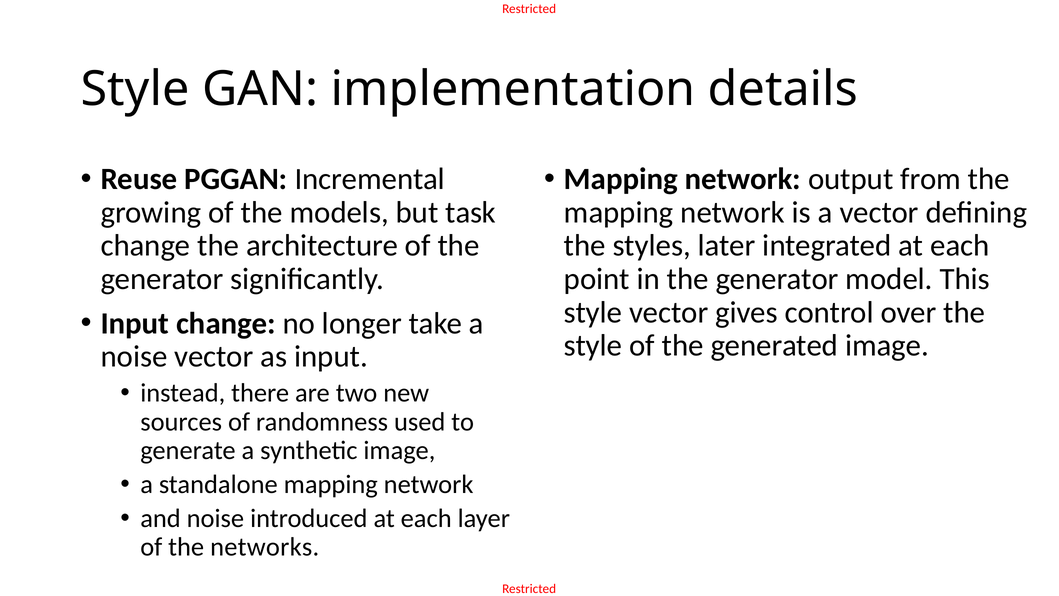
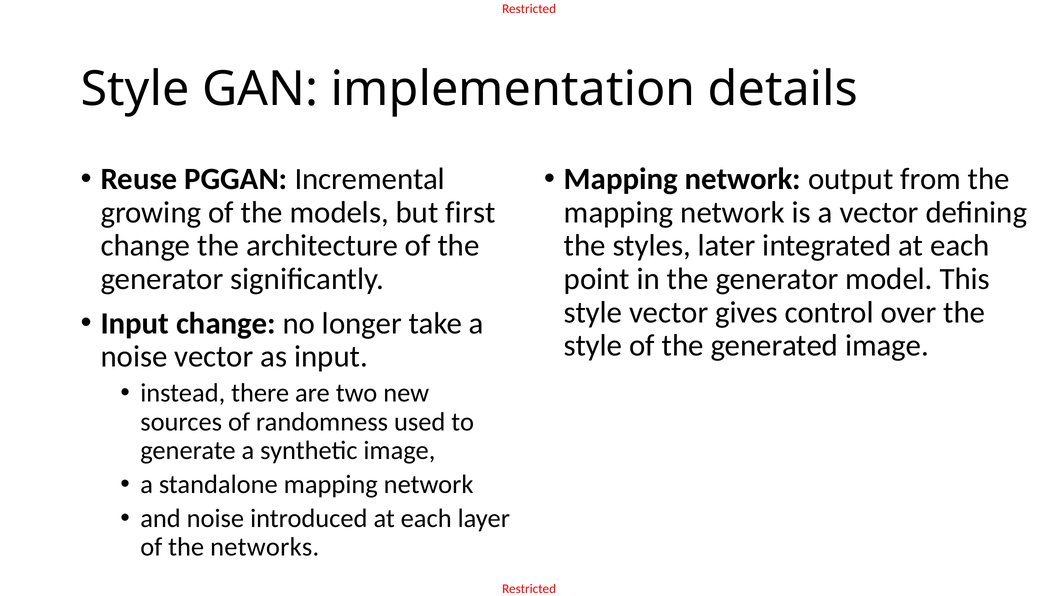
task: task -> first (471, 212)
